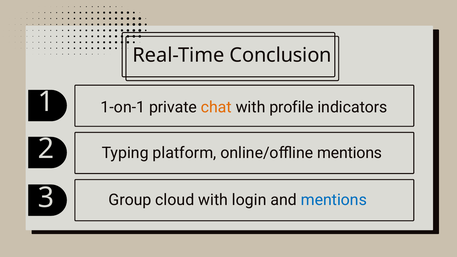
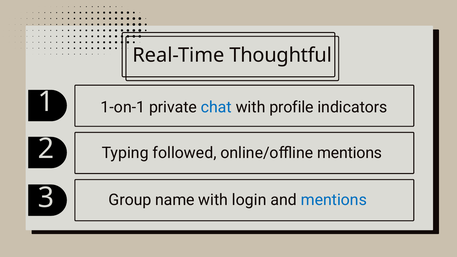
Conclusion: Conclusion -> Thoughtful (281, 55)
chat colour: orange -> blue (216, 107)
platform: platform -> followed (184, 153)
cloud: cloud -> name (175, 200)
